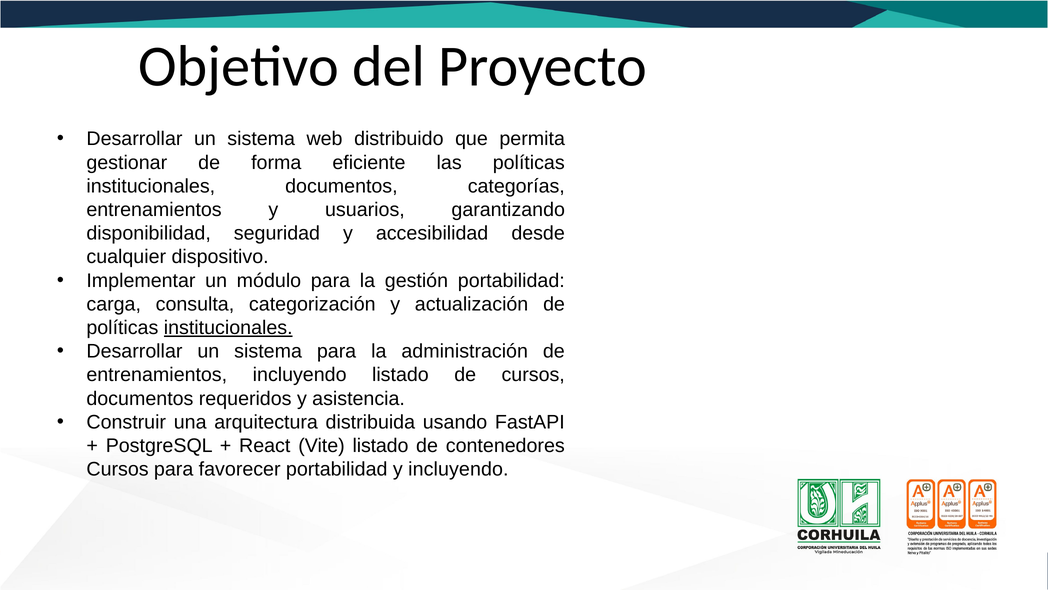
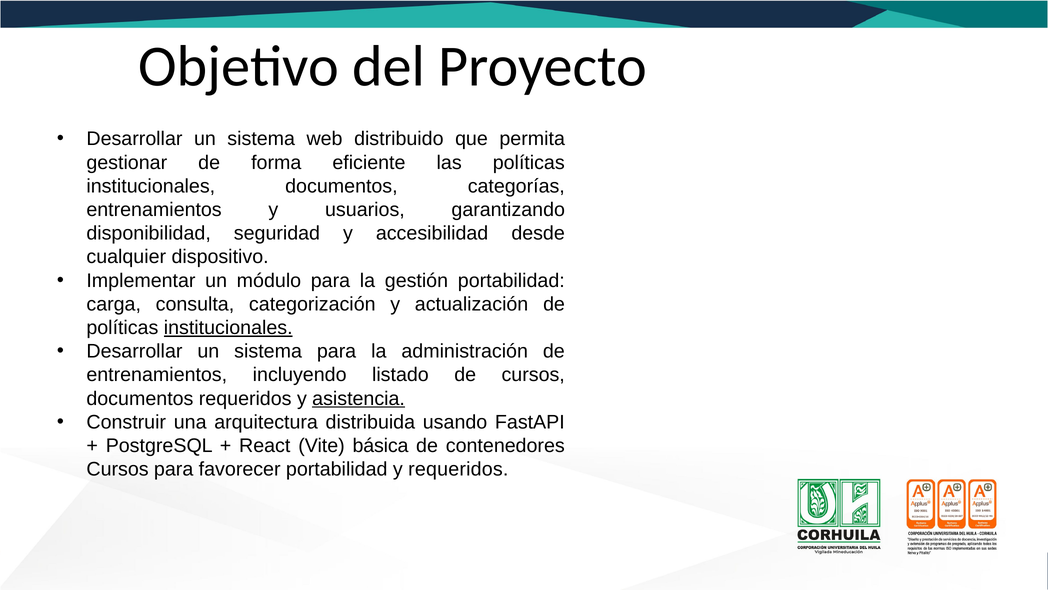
asistencia underline: none -> present (359, 398)
Vite listado: listado -> básica (381, 445)
y incluyendo: incluyendo -> requeridos (458, 469)
